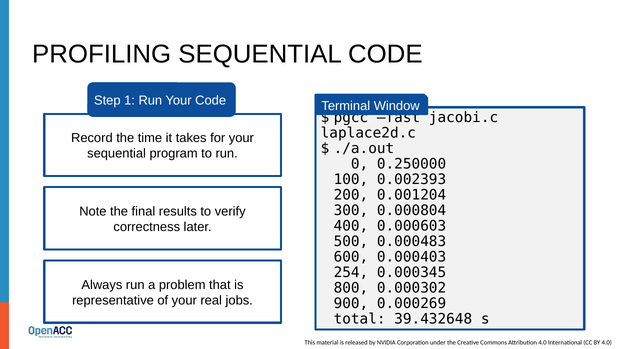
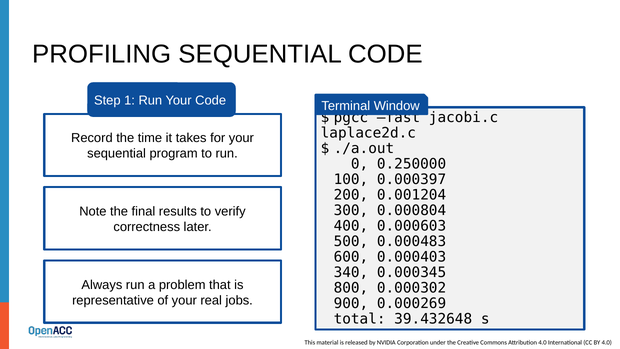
0.002393: 0.002393 -> 0.000397 (412, 179)
254: 254 -> 340 (351, 272)
